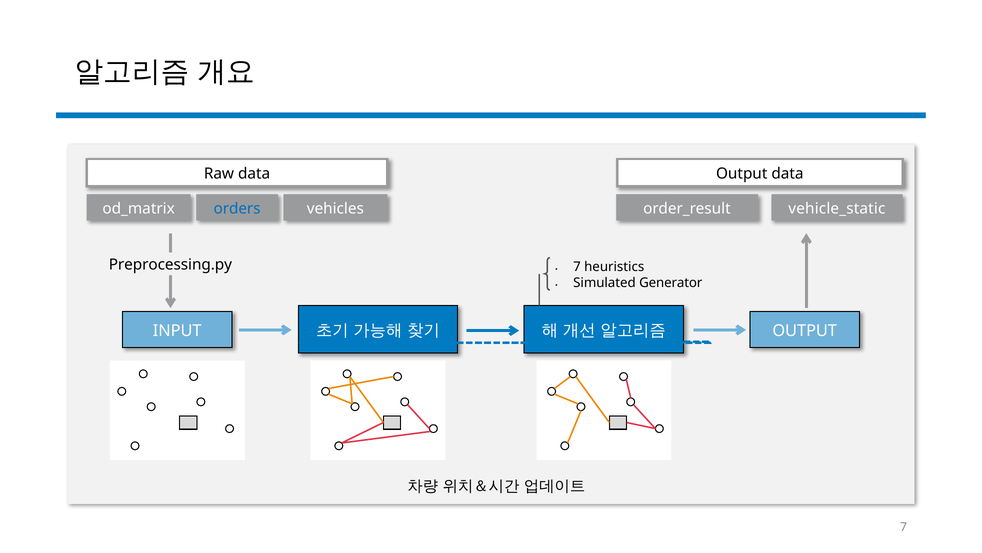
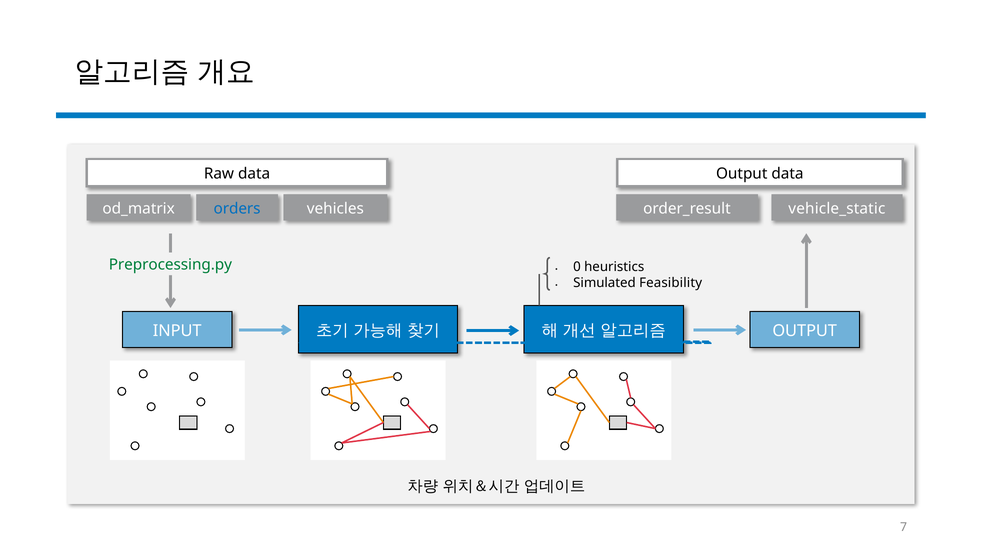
Preprocessing.py colour: black -> green (170, 265)
7: 7 -> 0 (577, 267)
Generator: Generator -> Feasibility (671, 283)
